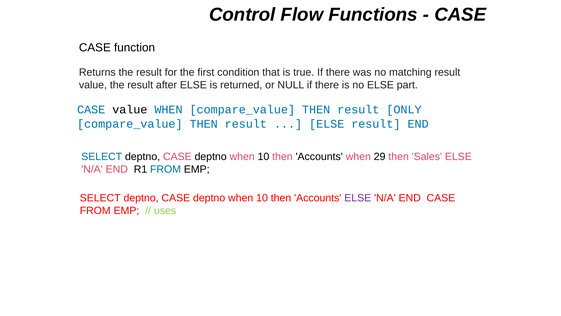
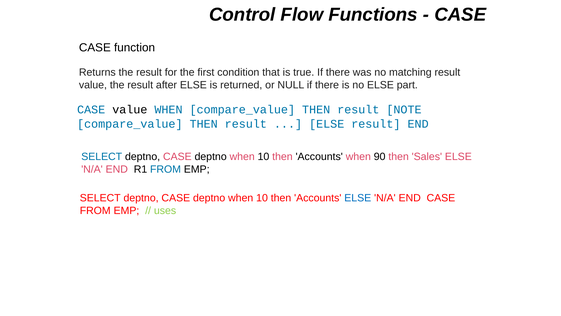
ONLY: ONLY -> NOTE (404, 110)
29: 29 -> 90 (380, 156)
ELSE colour: purple -> blue (358, 198)
